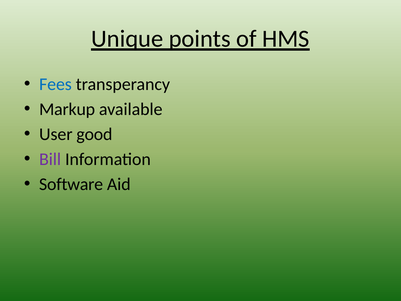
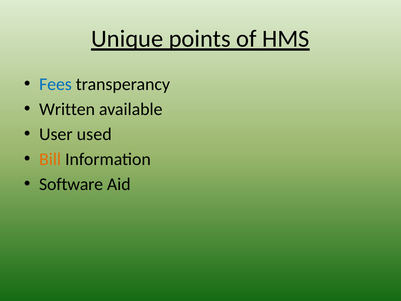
Markup: Markup -> Written (67, 109)
good: good -> used (94, 134)
Bill colour: purple -> orange (50, 159)
